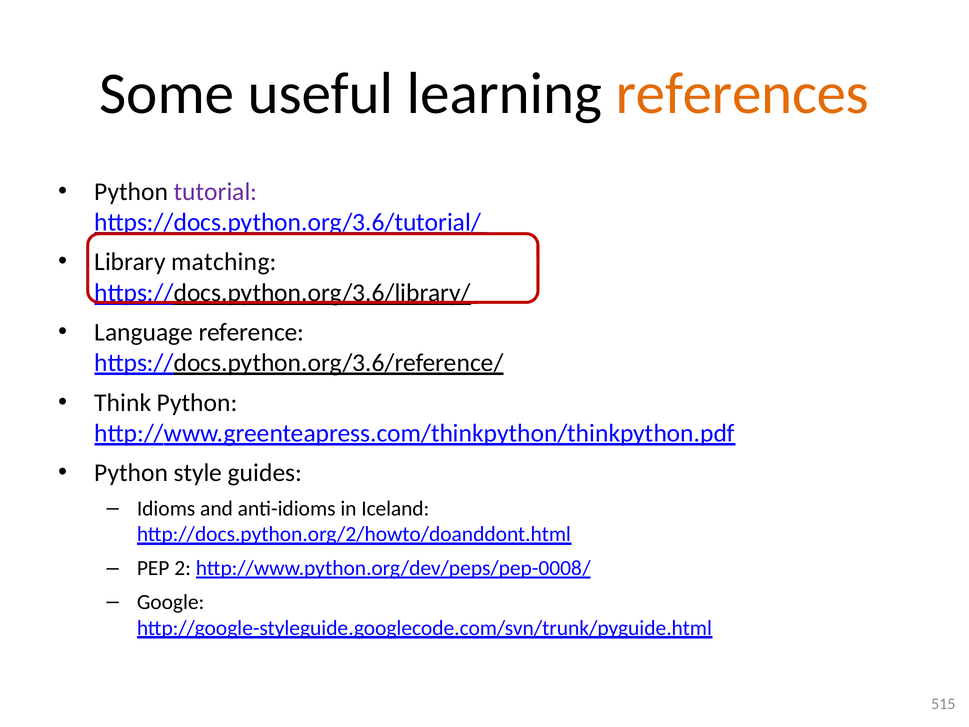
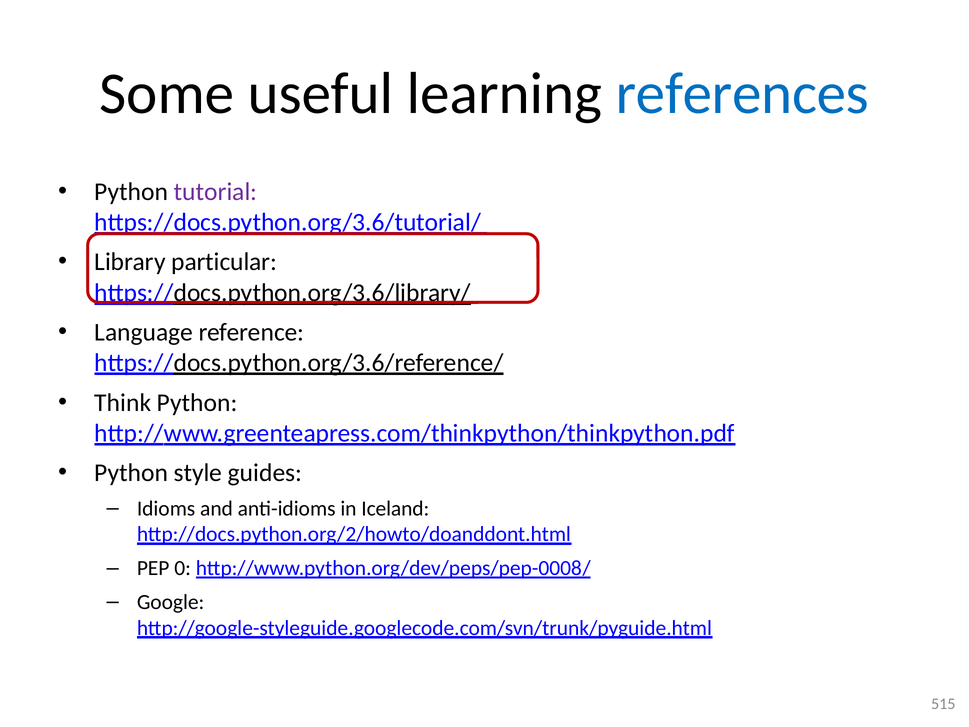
references colour: orange -> blue (742, 94)
matching: matching -> particular (224, 262)
2: 2 -> 0 (183, 568)
